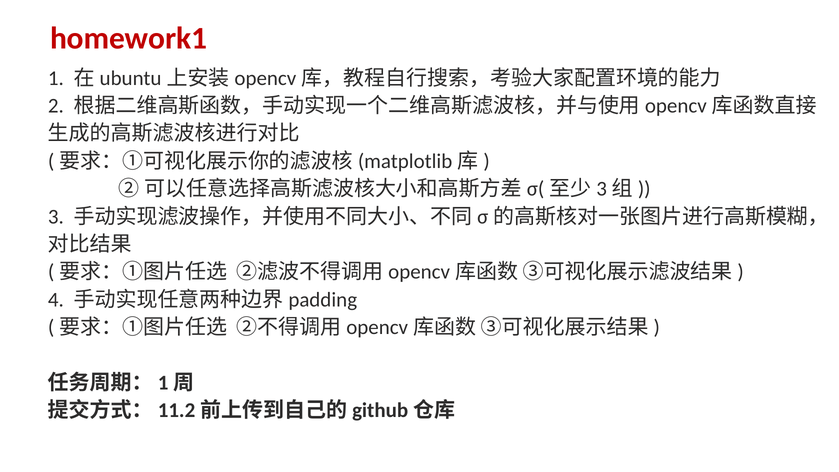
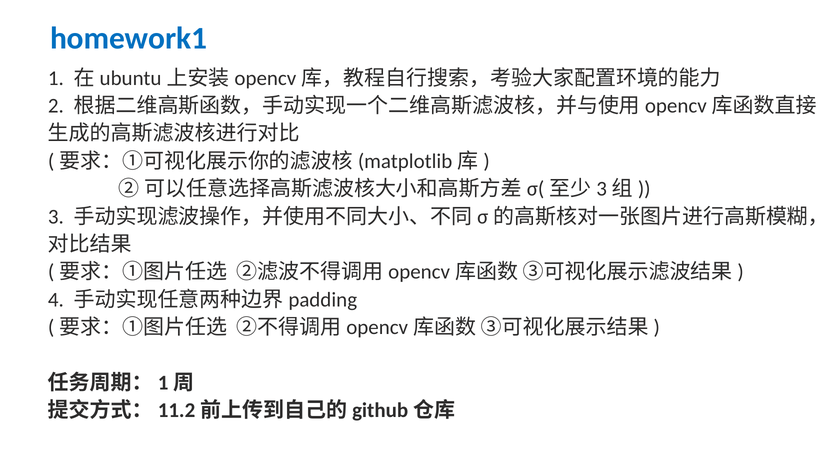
homework1 colour: red -> blue (129, 39)
